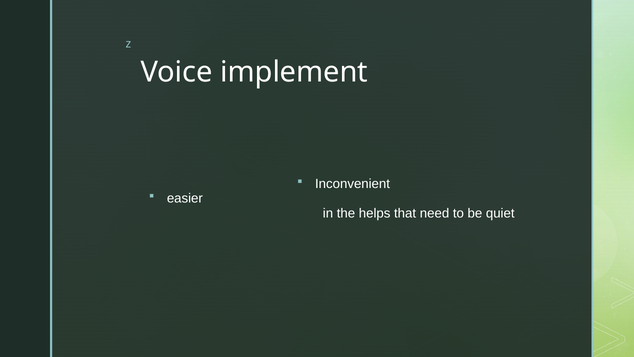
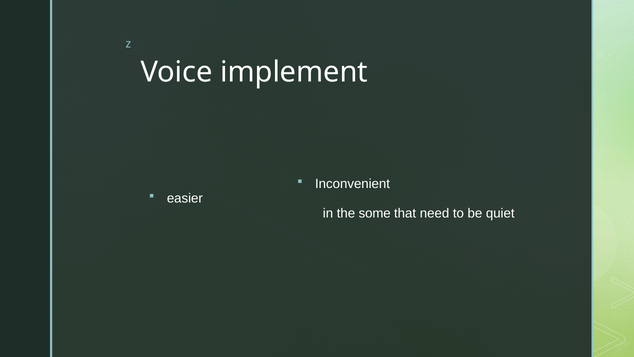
helps: helps -> some (375, 213)
